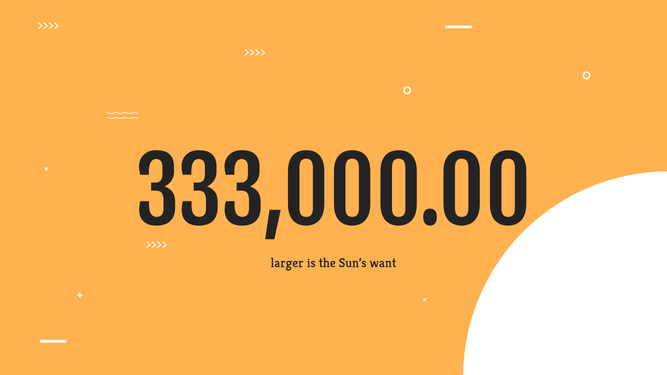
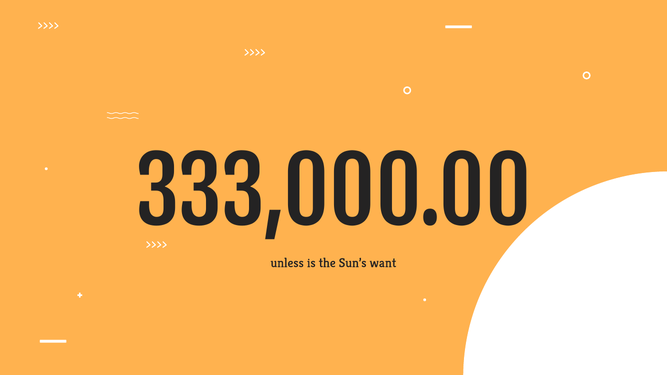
larger: larger -> unless (287, 263)
